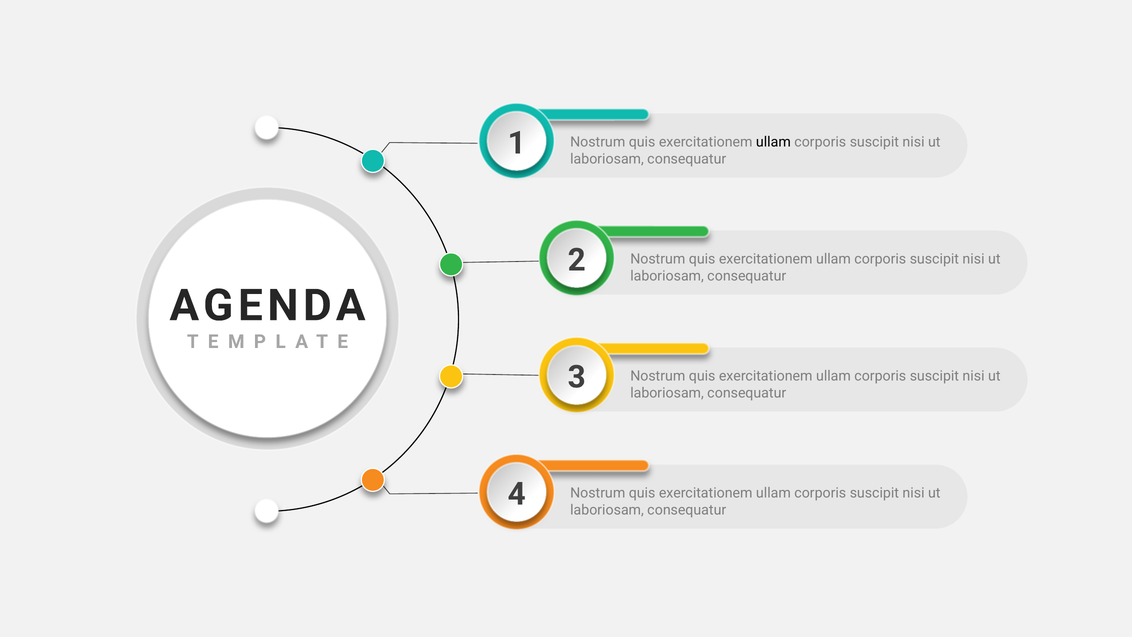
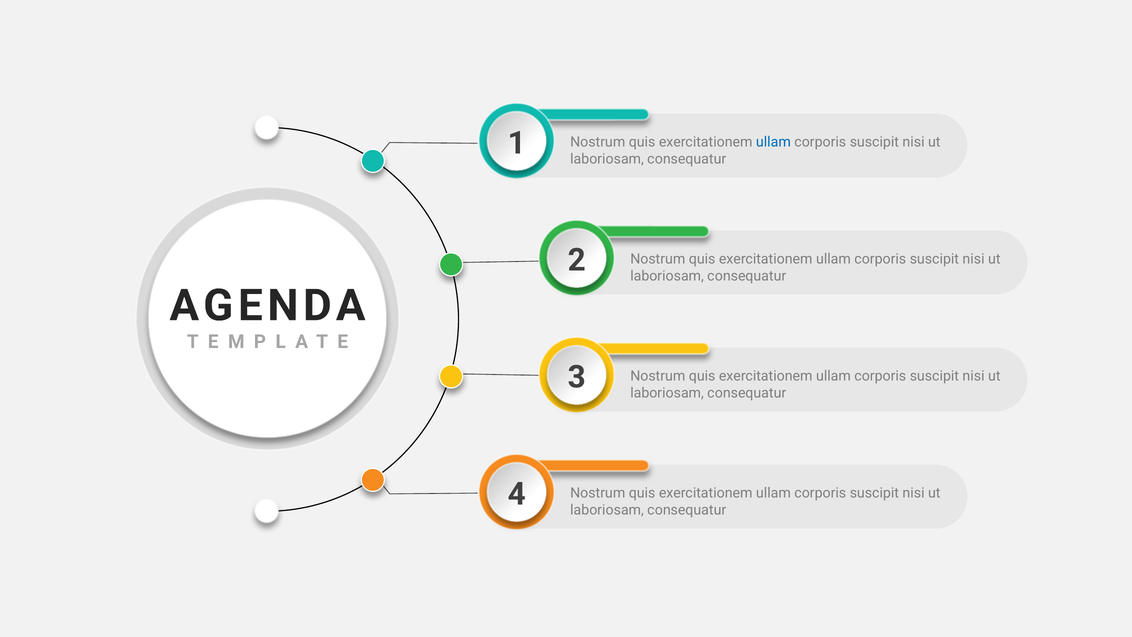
ullam colour: black -> blue (773, 142)
